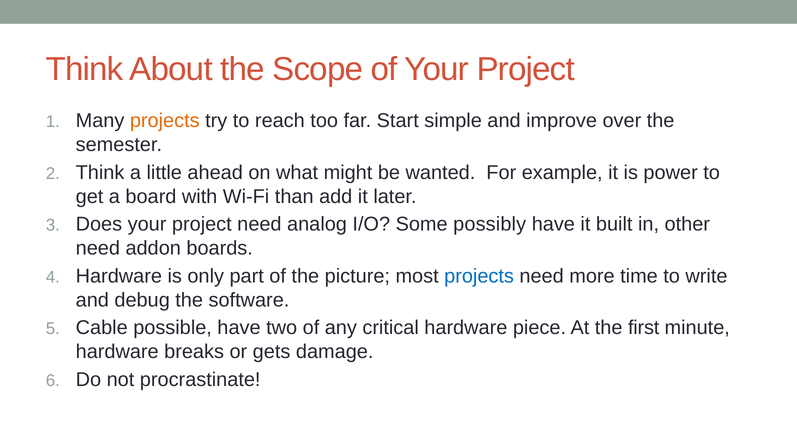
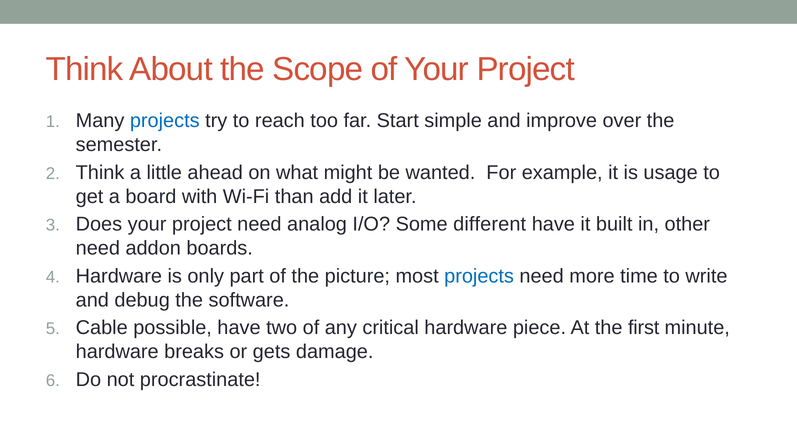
projects colour: orange -> blue (165, 121)
power: power -> usage (671, 173)
possibly: possibly -> different (490, 225)
